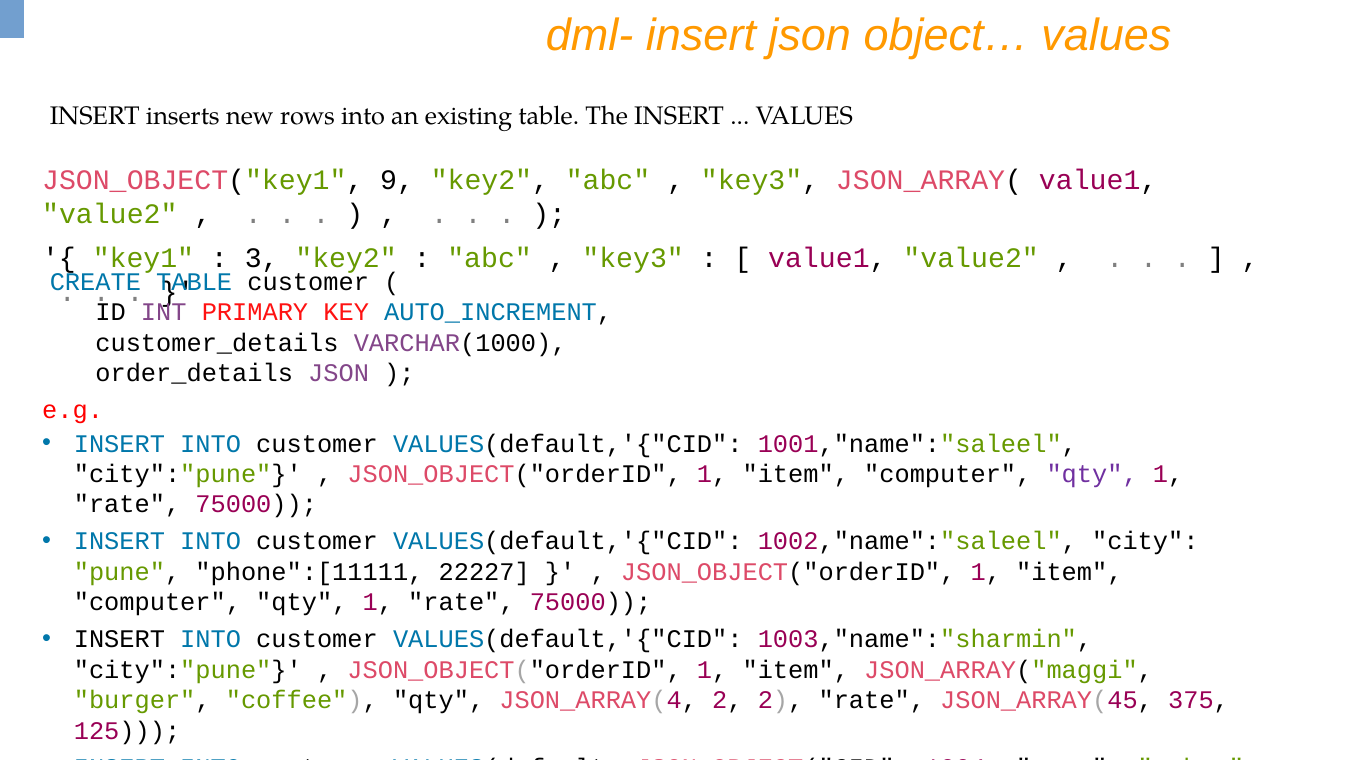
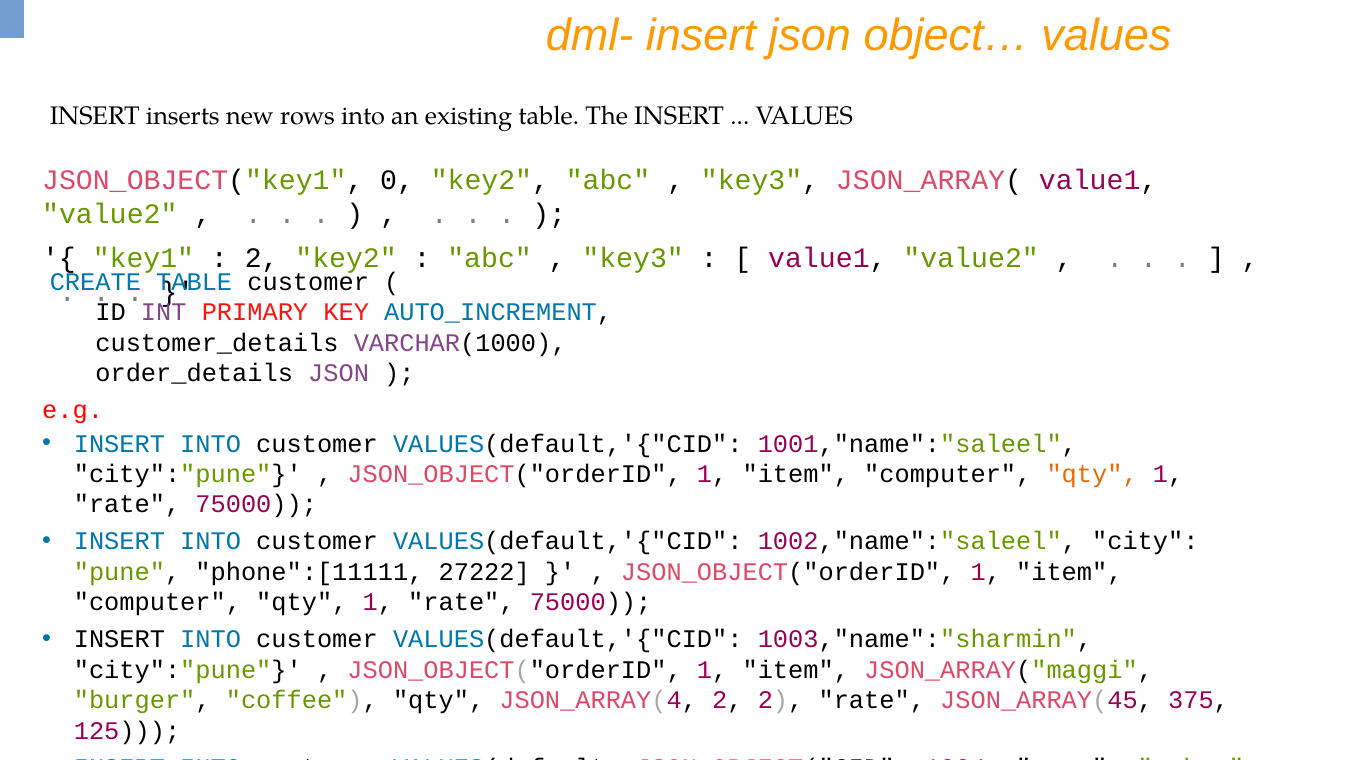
9: 9 -> 0 (397, 180)
3: 3 -> 2 (262, 258)
qty colour: purple -> orange (1092, 474)
22227: 22227 -> 27222 (484, 572)
